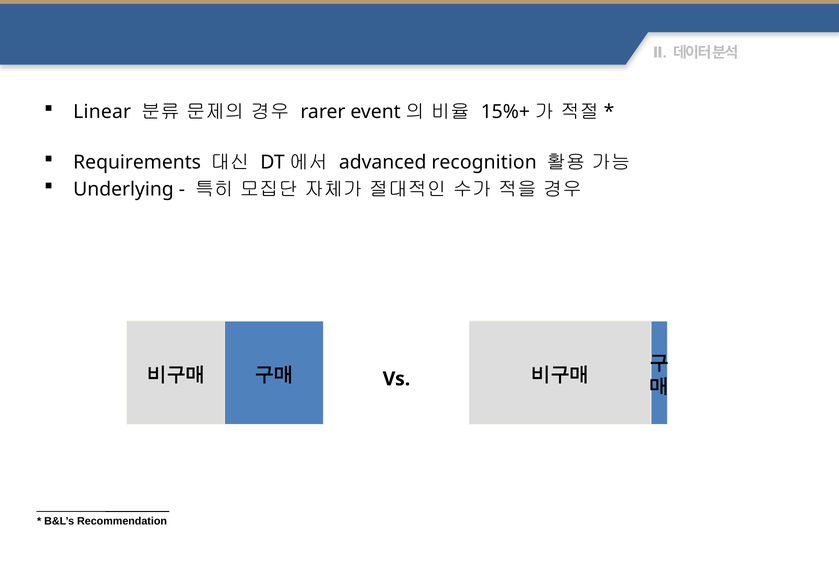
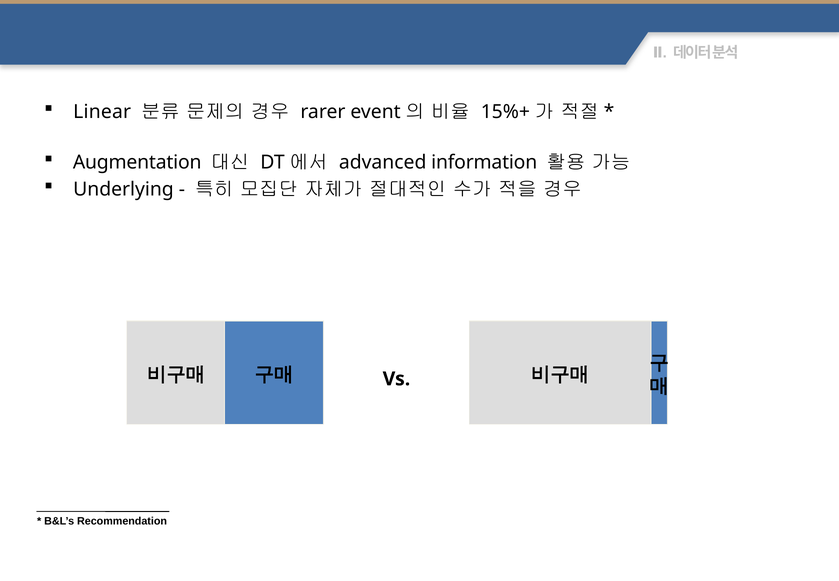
Requirements: Requirements -> Augmentation (137, 162)
recognition: recognition -> information (484, 162)
